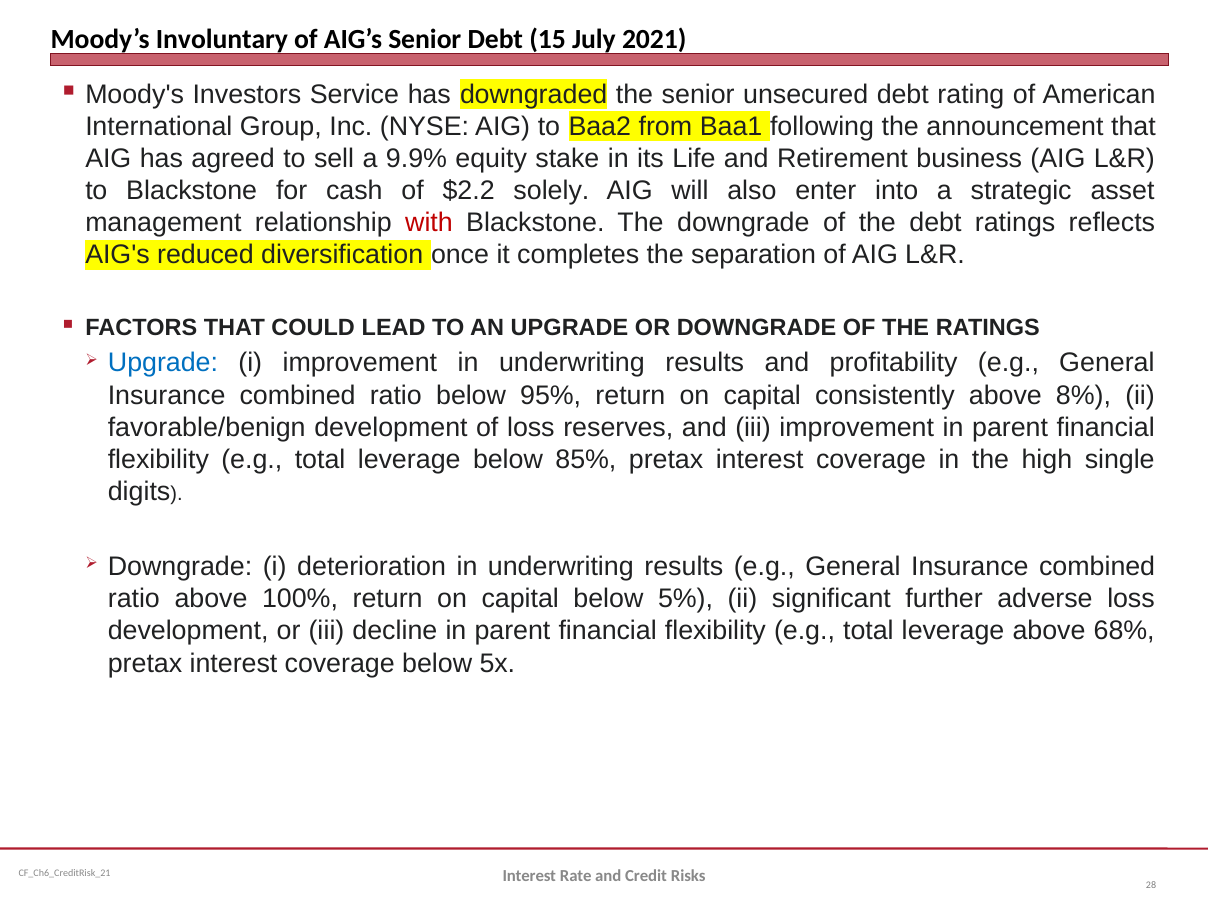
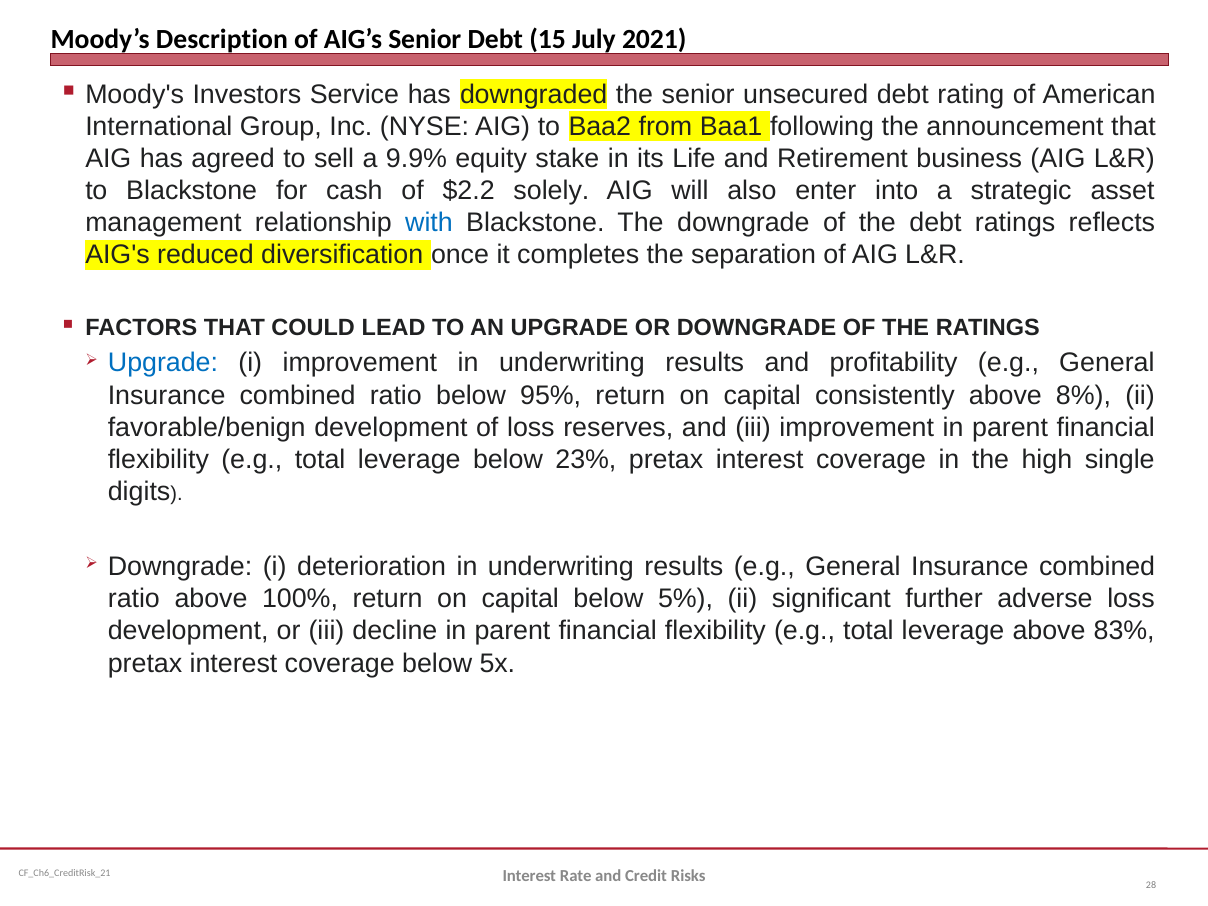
Involuntary: Involuntary -> Description (222, 39)
with colour: red -> blue (429, 223)
85%: 85% -> 23% (586, 460)
68%: 68% -> 83% (1124, 631)
